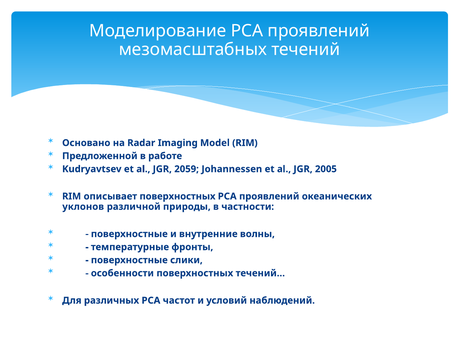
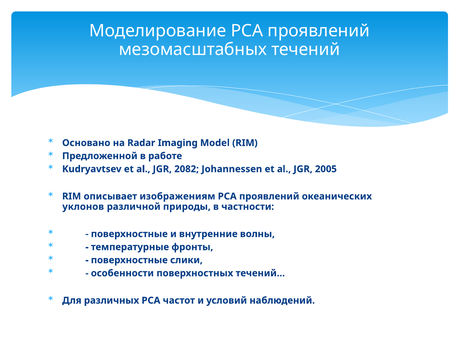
2059: 2059 -> 2082 (187, 169)
описывает поверхностных: поверхностных -> изображениям (177, 196)
